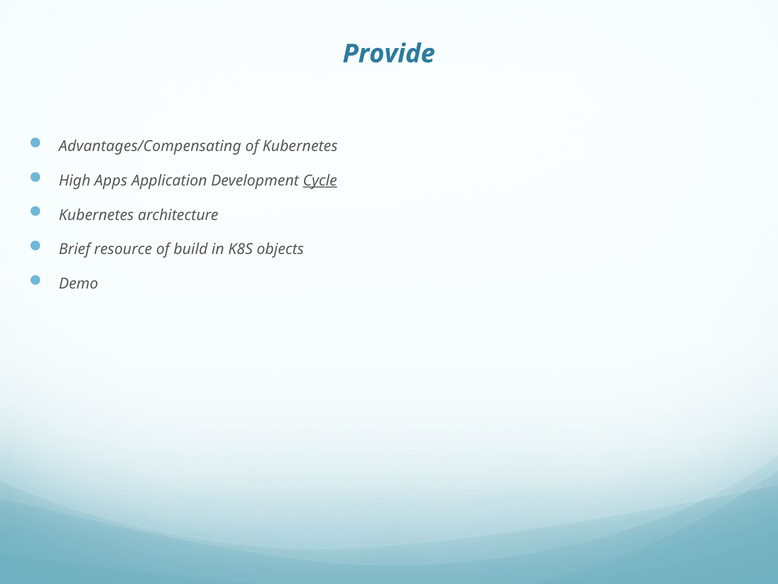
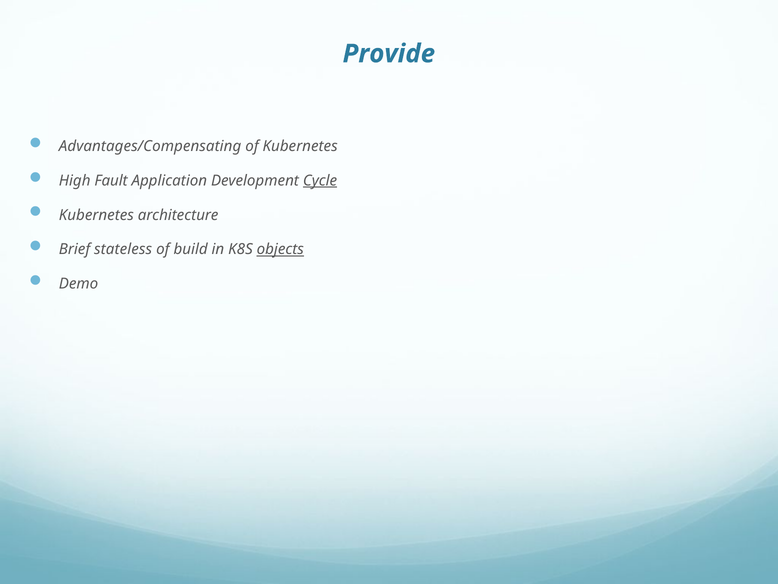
Apps: Apps -> Fault (111, 181)
resource: resource -> stateless (123, 249)
objects underline: none -> present (280, 249)
